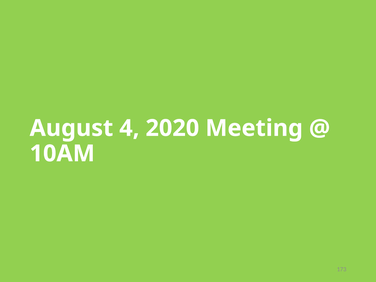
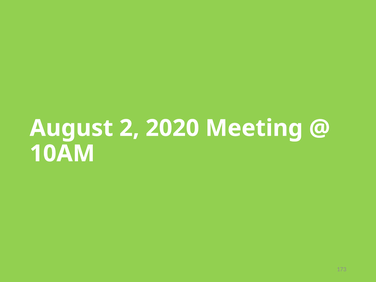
4: 4 -> 2 (129, 128)
